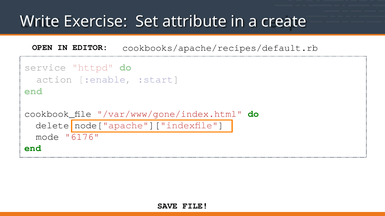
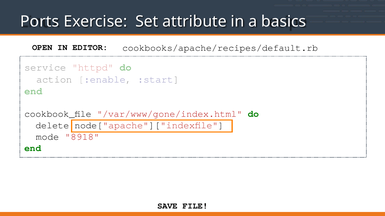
Write: Write -> Ports (40, 21)
create: create -> basics (284, 21)
6176: 6176 -> 8918 (82, 137)
